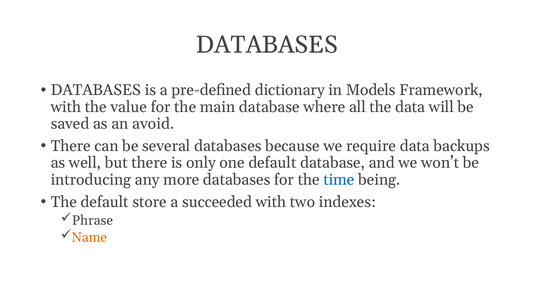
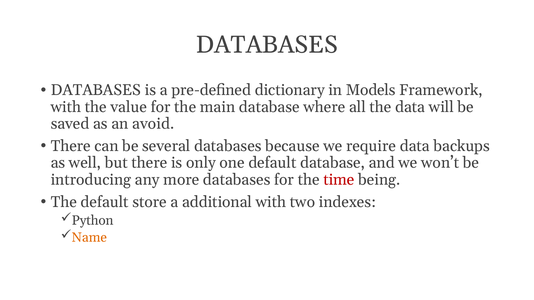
time colour: blue -> red (339, 180)
succeeded: succeeded -> additional (217, 202)
Phrase: Phrase -> Python (93, 221)
